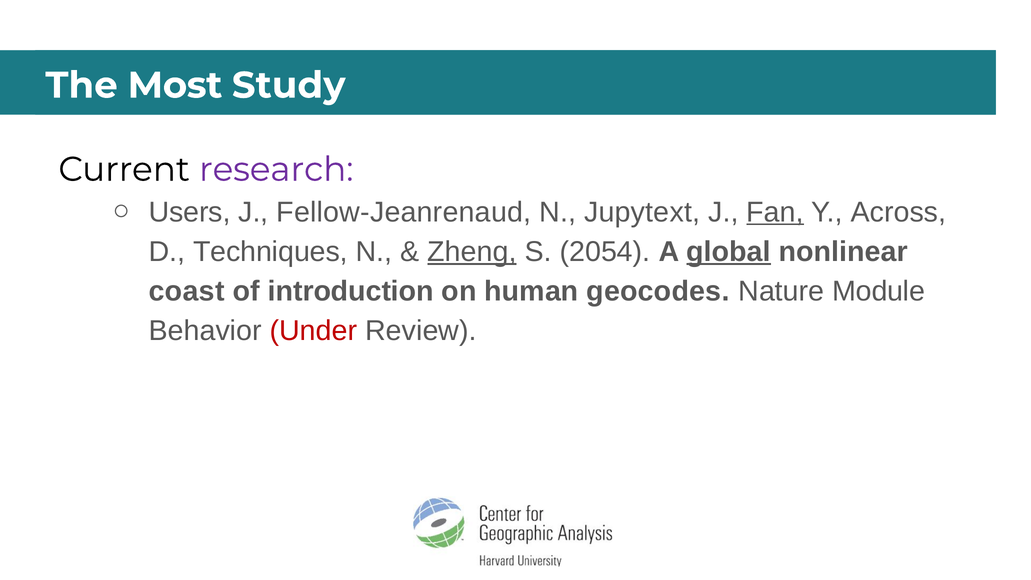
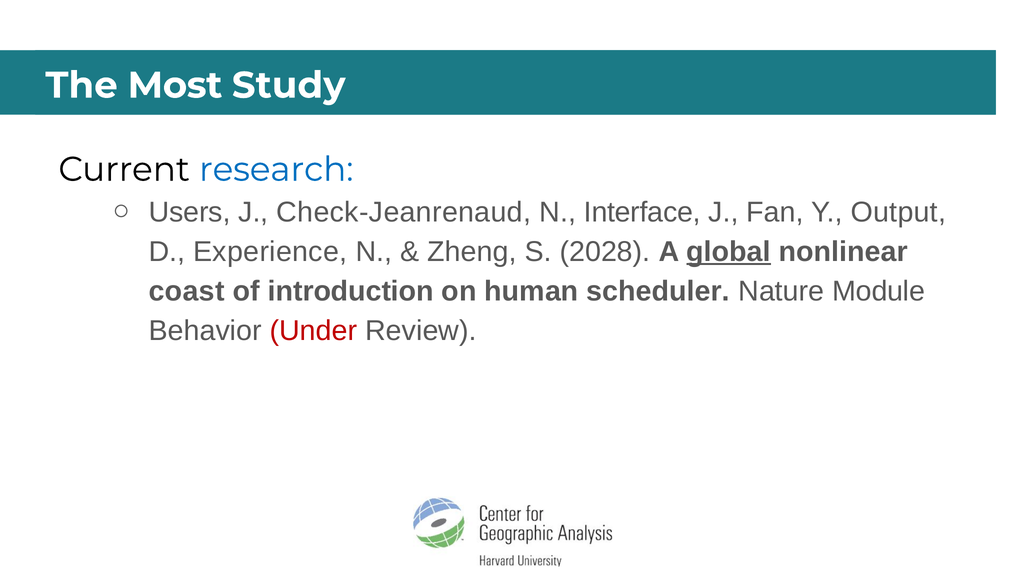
research colour: purple -> blue (276, 169)
Fellow-Jeanrenaud: Fellow-Jeanrenaud -> Check-Jeanrenaud (404, 212)
Jupytext: Jupytext -> Interface (642, 212)
Fan underline: present -> none (775, 212)
Across: Across -> Output (898, 212)
Techniques: Techniques -> Experience (270, 252)
Zheng underline: present -> none (472, 252)
2054: 2054 -> 2028 (605, 252)
geocodes: geocodes -> scheduler (658, 291)
